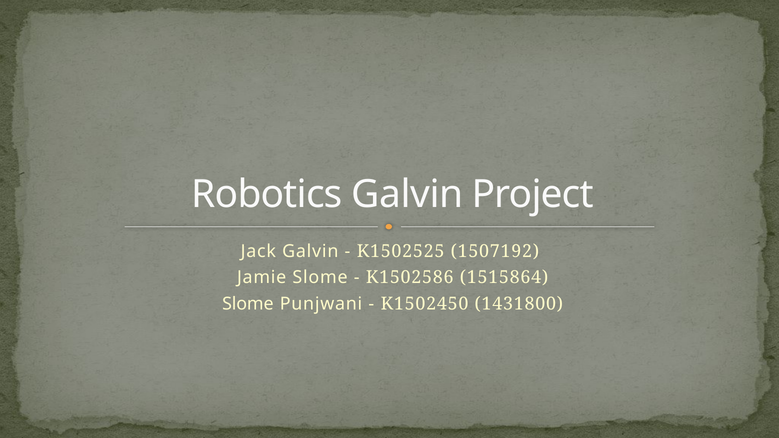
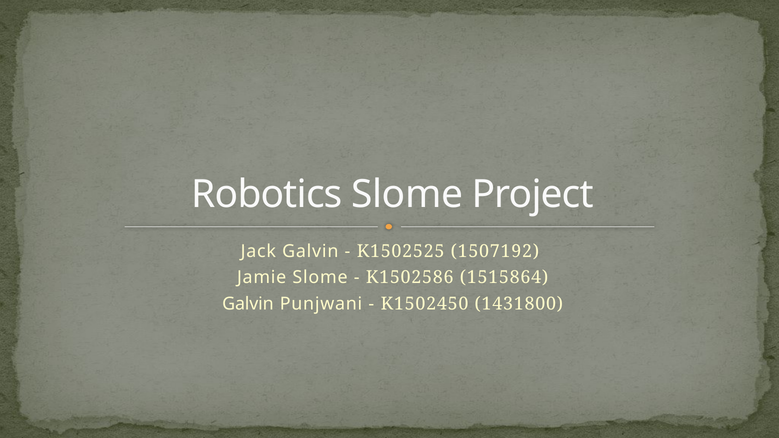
Robotics Galvin: Galvin -> Slome (407, 195)
Slome: Slome -> Galvin (248, 304)
